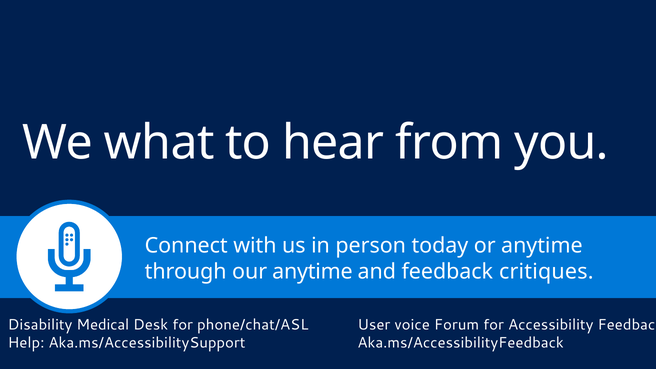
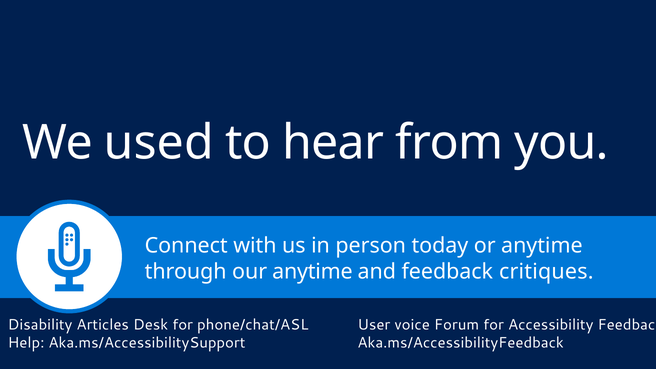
what: what -> used (159, 143)
Medical: Medical -> Articles (103, 325)
